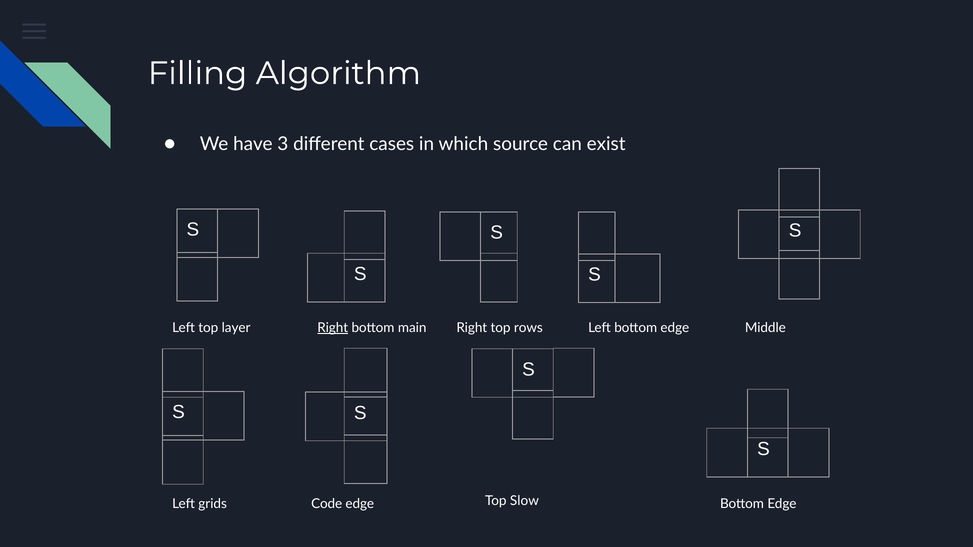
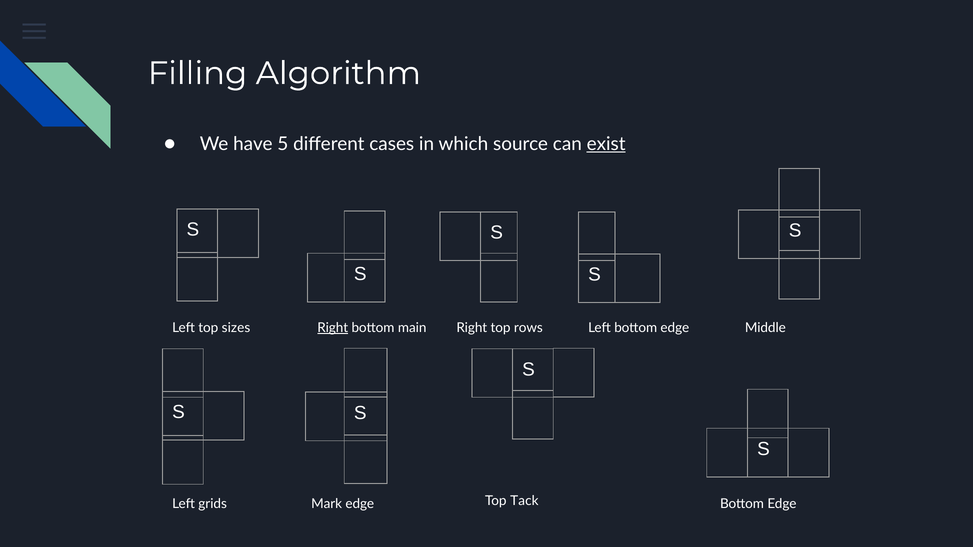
3: 3 -> 5 (283, 144)
exist underline: none -> present (606, 144)
layer: layer -> sizes (236, 328)
Code: Code -> Mark (327, 504)
Slow: Slow -> Tack (524, 501)
